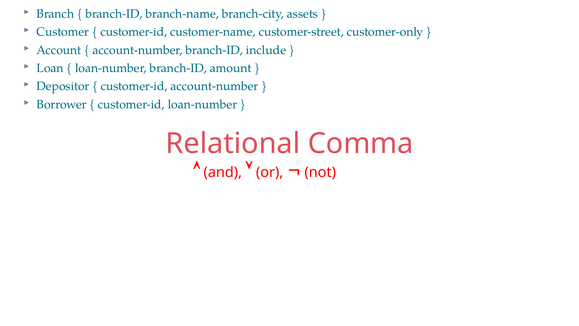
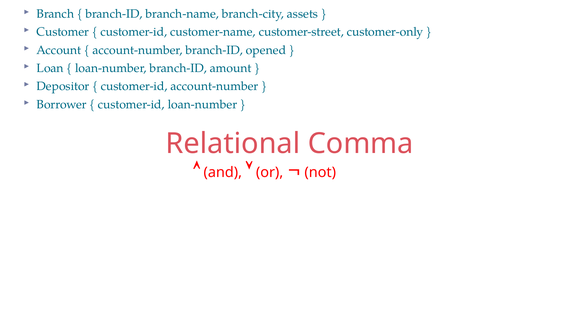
include: include -> opened (266, 50)
